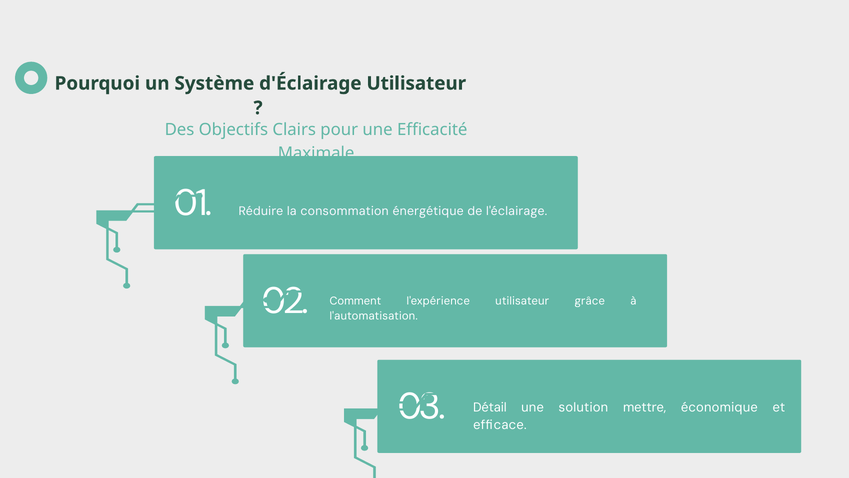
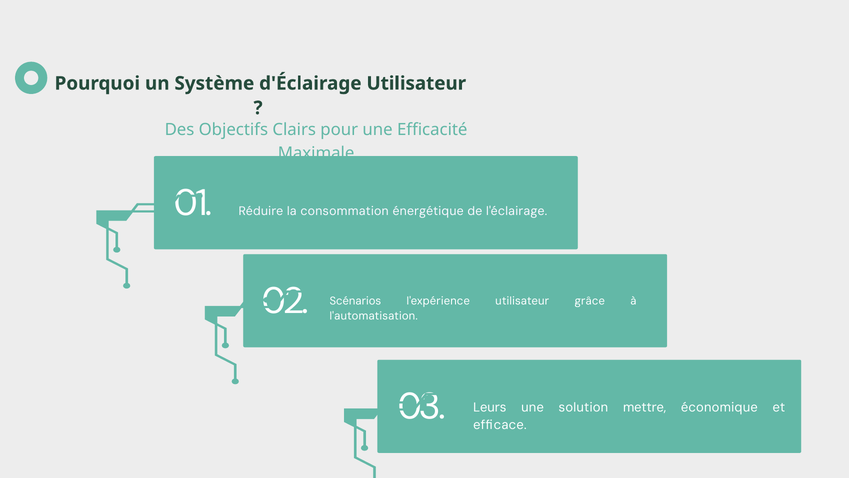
Comment: Comment -> Scénarios (355, 301)
Détail: Détail -> Leurs (490, 407)
